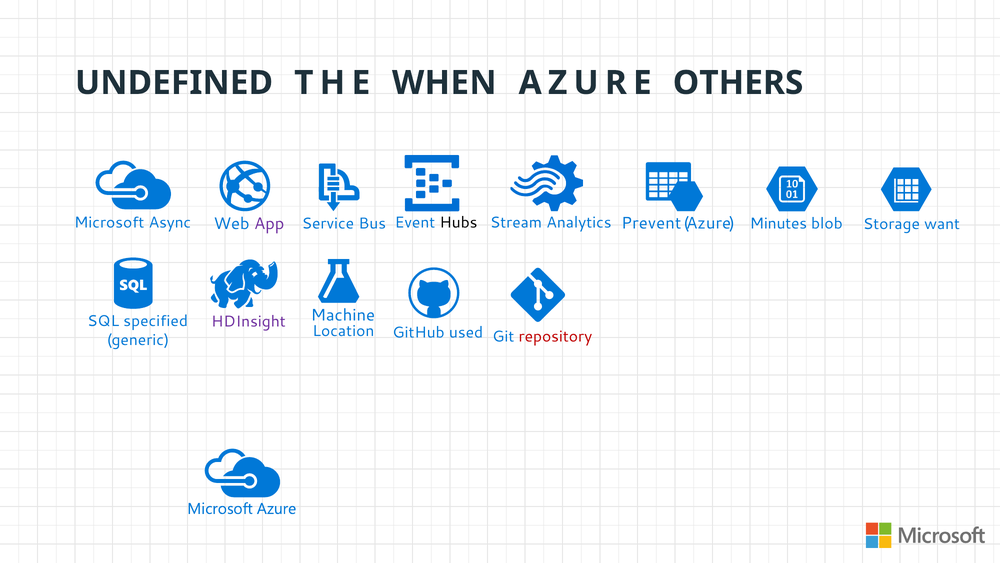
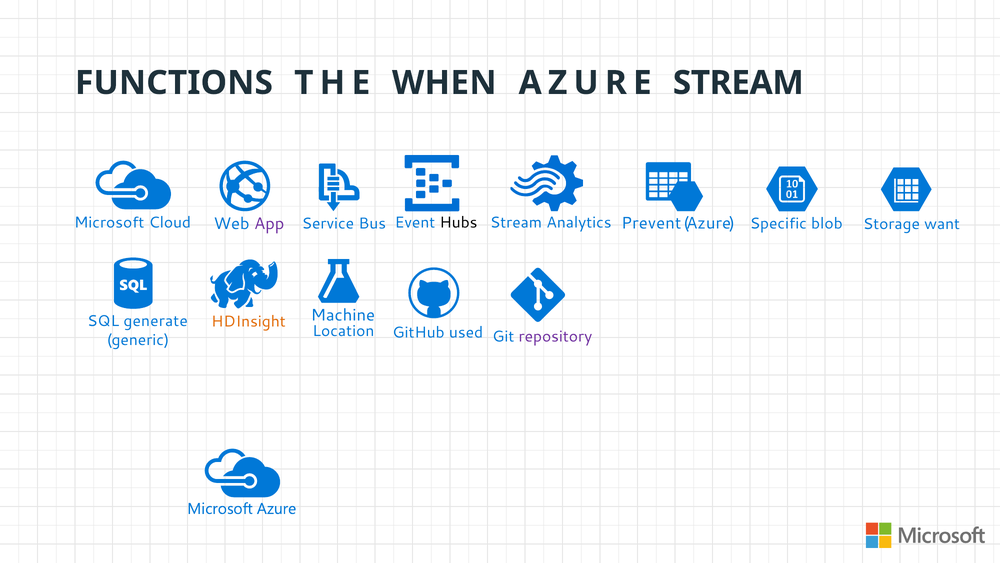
UNDEFINED: UNDEFINED -> FUNCTIONS (174, 83)
AZURE OTHERS: OTHERS -> STREAM (738, 83)
Async: Async -> Cloud (170, 223)
Minutes: Minutes -> Specific (778, 223)
specified: specified -> generate (156, 321)
HDInsight colour: purple -> orange (248, 322)
repository colour: red -> purple (555, 336)
